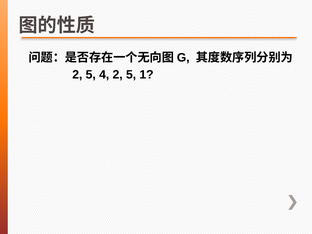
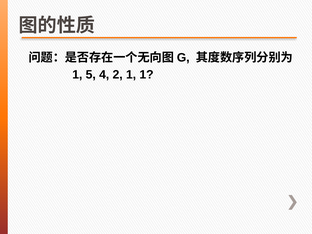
2: 2 -> 1 (77, 75)
4 2 5: 5 -> 1 (131, 75)
